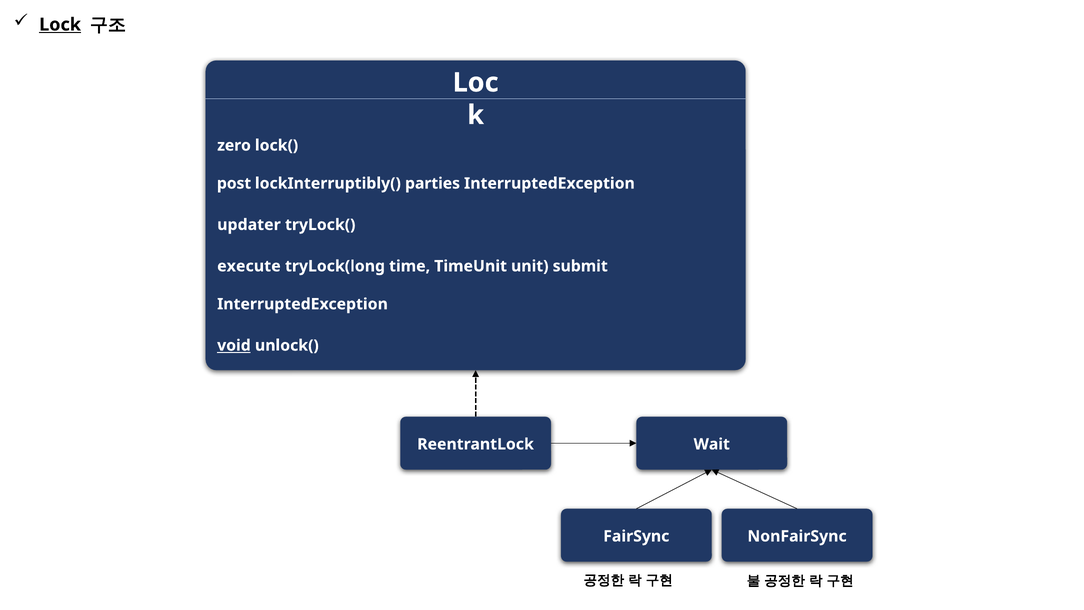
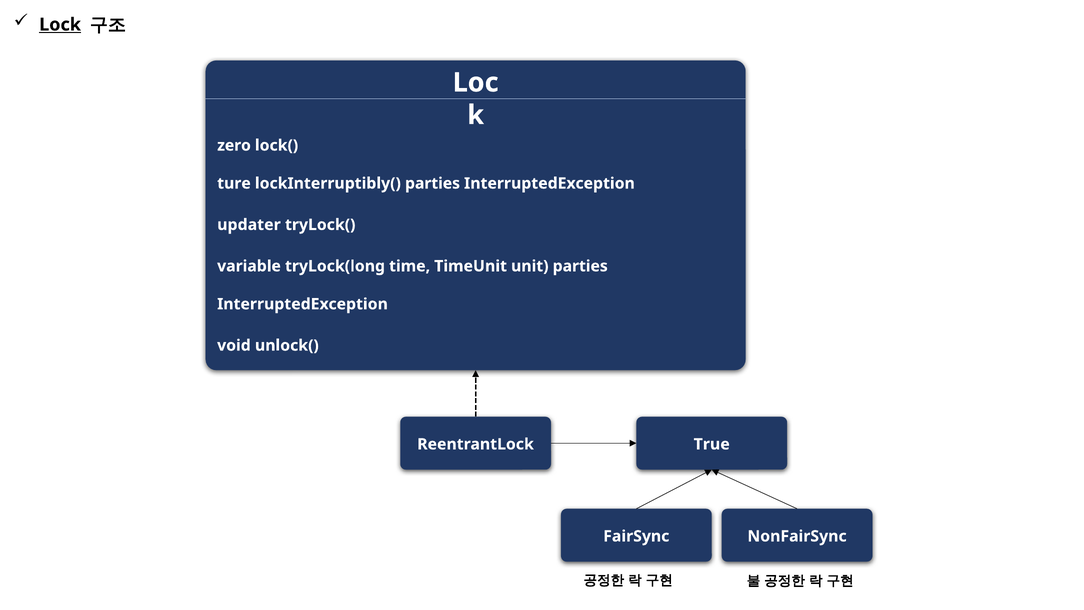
post: post -> ture (234, 183)
execute: execute -> variable (249, 266)
unit submit: submit -> parties (580, 266)
void underline: present -> none (234, 345)
Wait: Wait -> True (712, 444)
